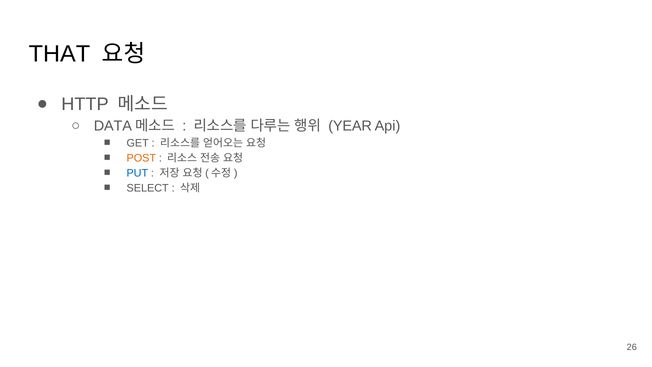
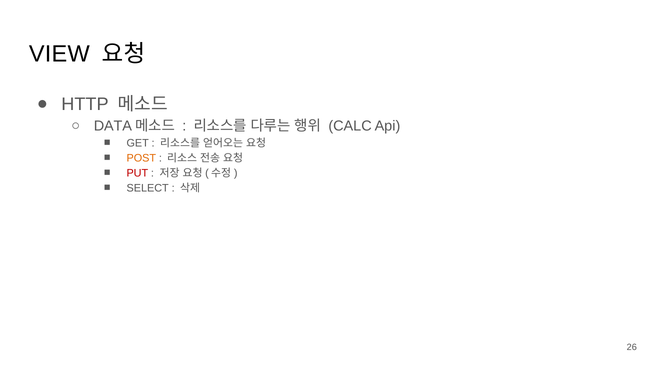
THAT: THAT -> VIEW (59, 54)
YEAR: YEAR -> CALC (350, 126)
PUT colour: blue -> red (137, 173)
